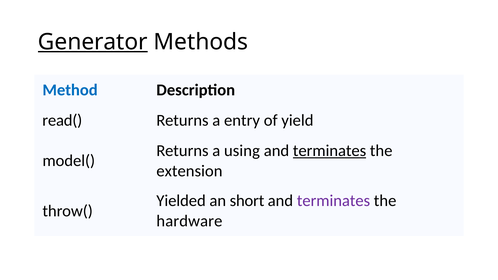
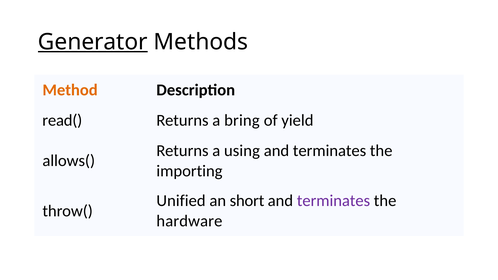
Method colour: blue -> orange (70, 90)
entry: entry -> bring (242, 121)
terminates underline: present -> none (330, 151)
model(: model( -> allows( (69, 161)
extension: extension -> importing (189, 171)
Yielded: Yielded -> Unified (181, 201)
